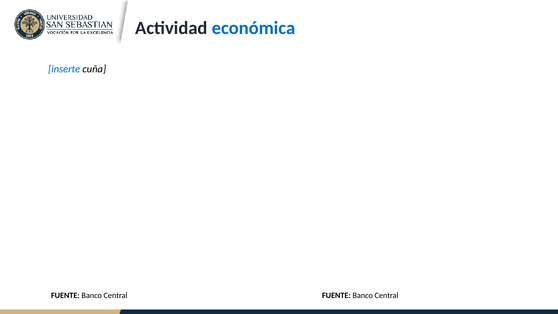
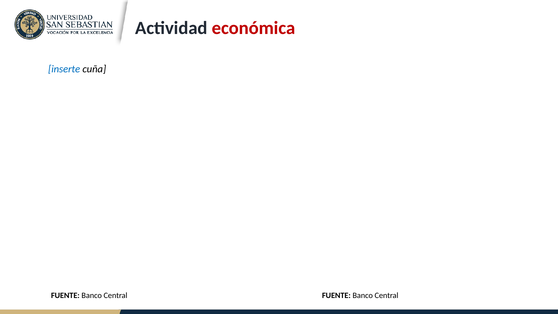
económica colour: blue -> red (254, 28)
